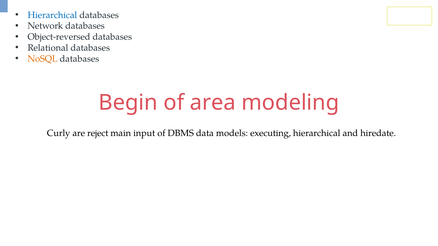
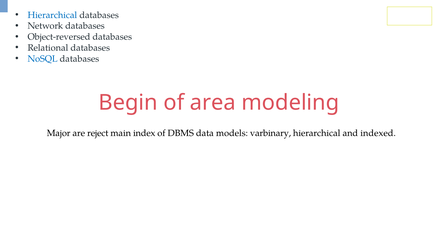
NoSQL colour: orange -> blue (43, 59)
Curly: Curly -> Major (59, 133)
input: input -> index (144, 133)
executing: executing -> varbinary (271, 133)
hiredate: hiredate -> indexed (378, 133)
